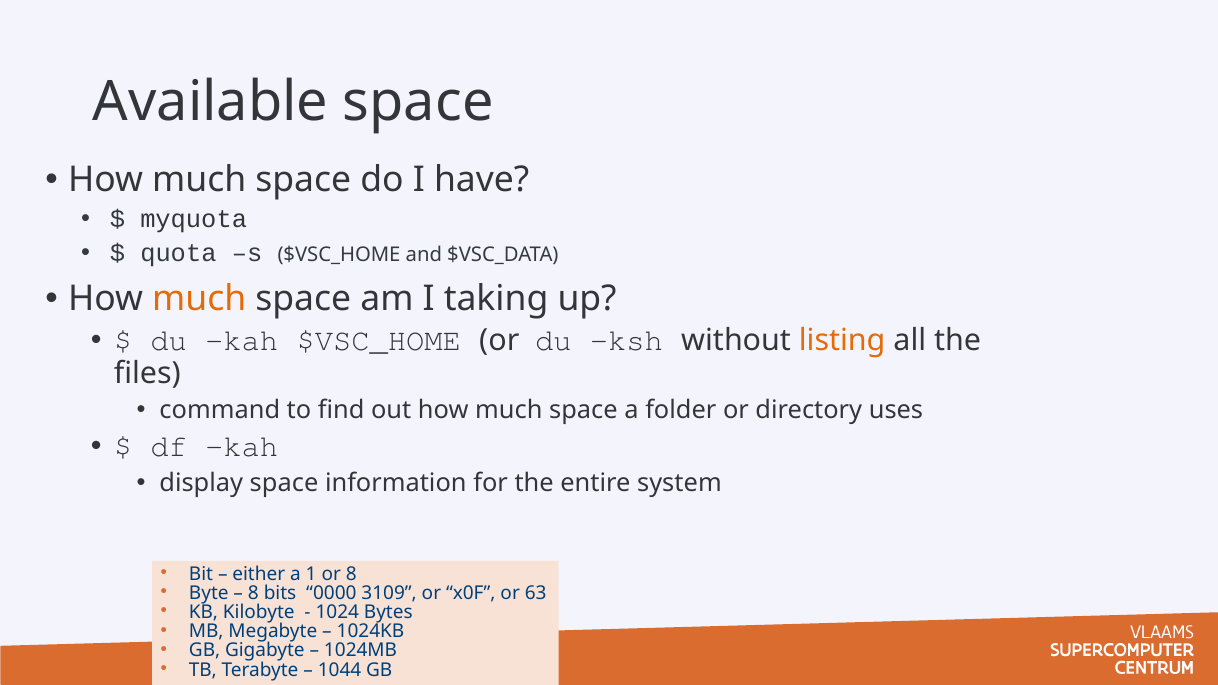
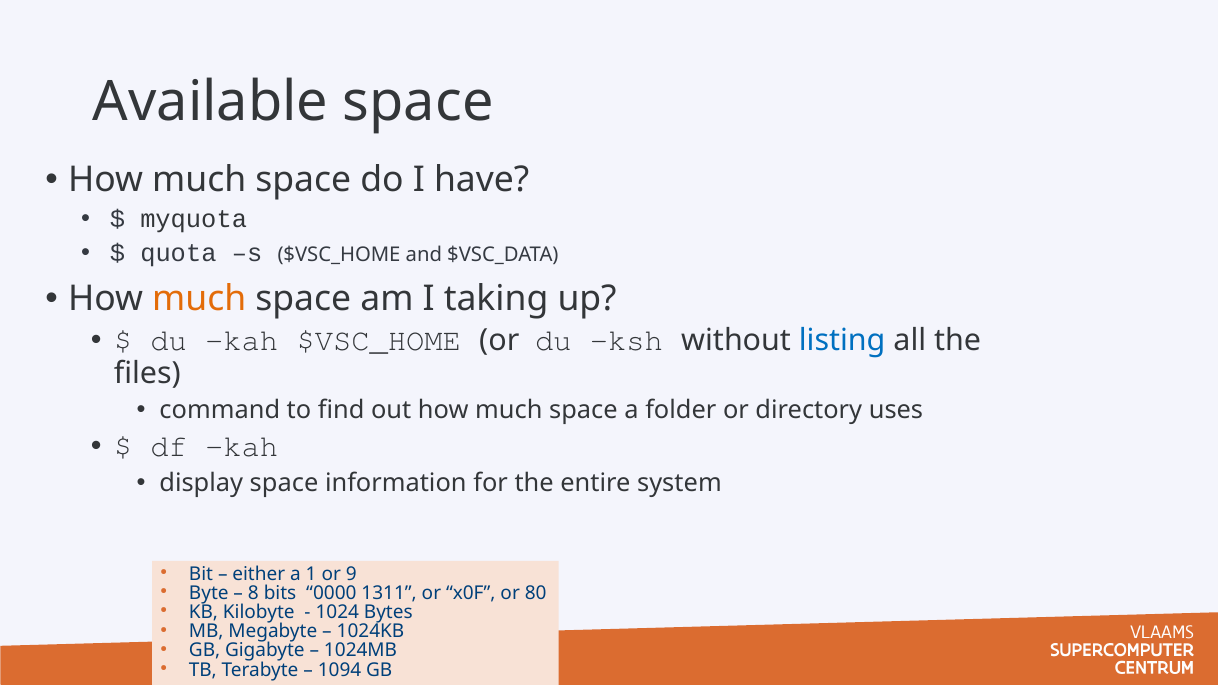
listing colour: orange -> blue (842, 341)
or 8: 8 -> 9 (351, 574)
3109: 3109 -> 1311 (389, 593)
63: 63 -> 80 (536, 593)
1044: 1044 -> 1094 (340, 670)
